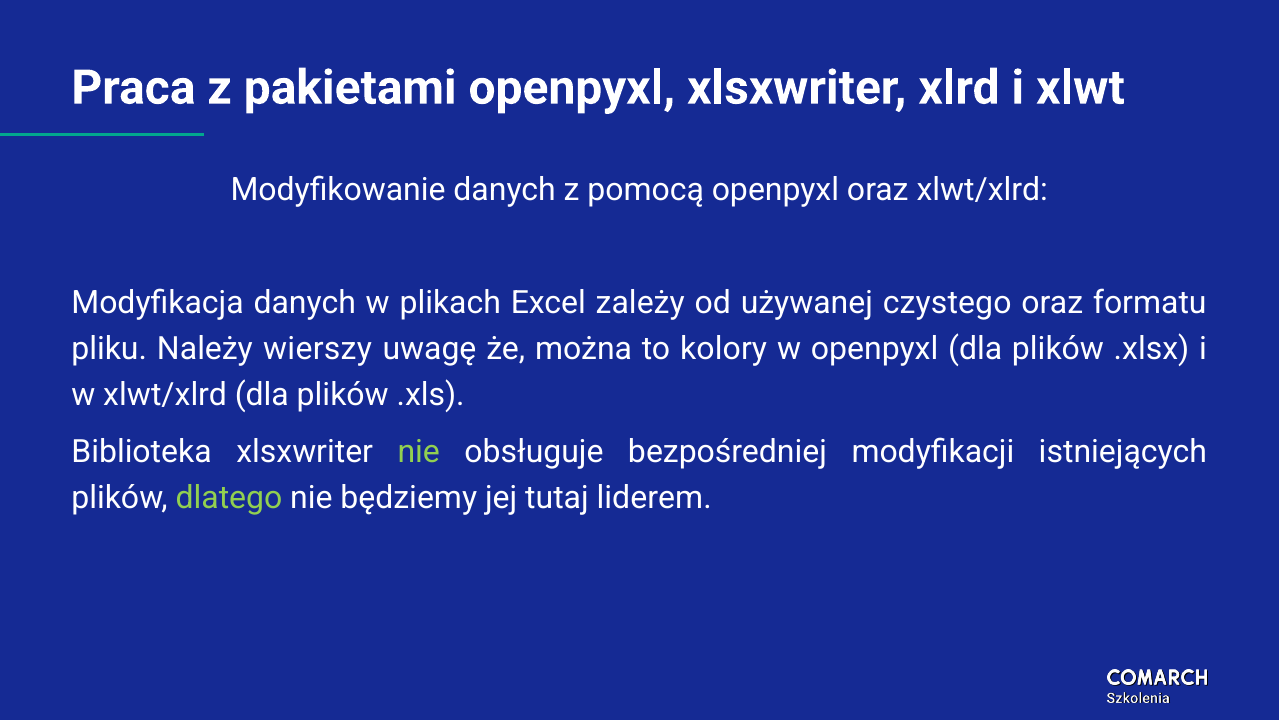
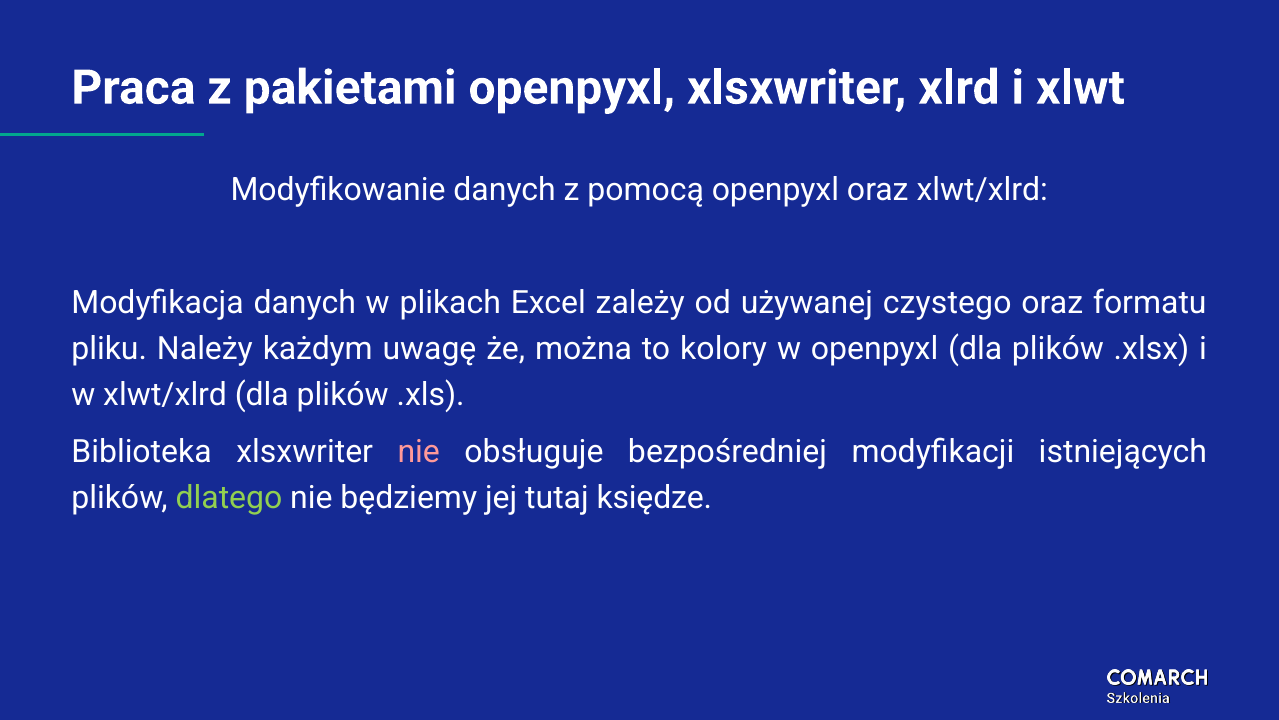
wierszy: wierszy -> każdym (318, 349)
nie colour: light green -> pink (419, 452)
liderem: liderem -> księdze (654, 498)
